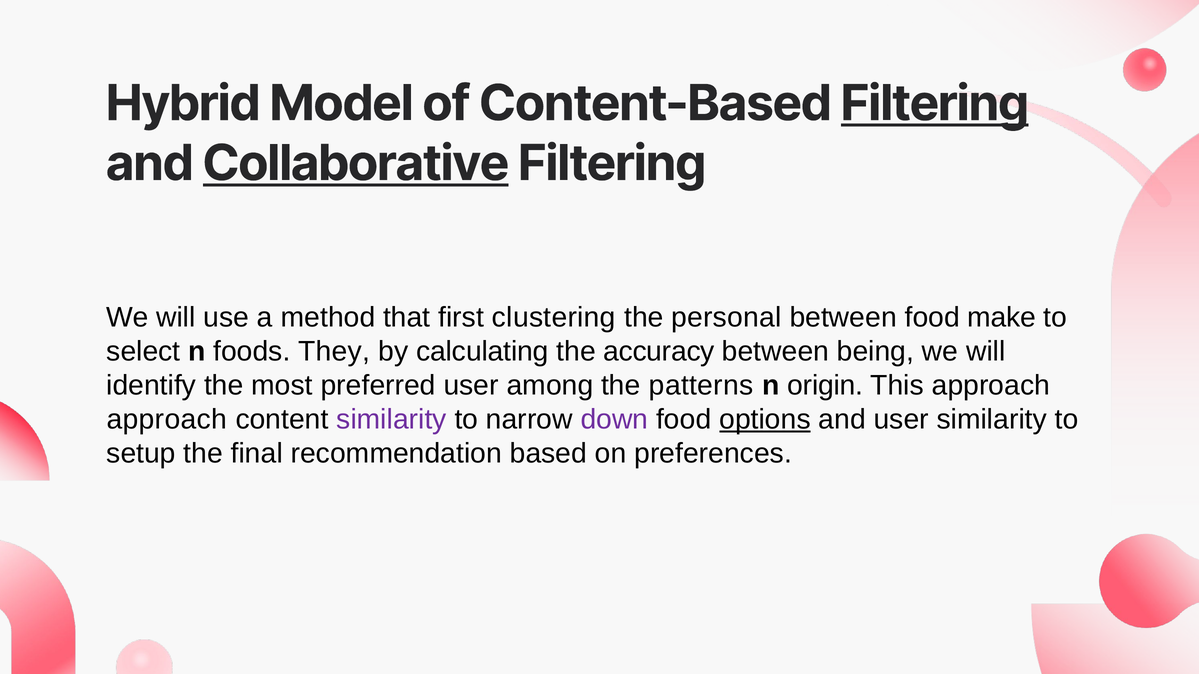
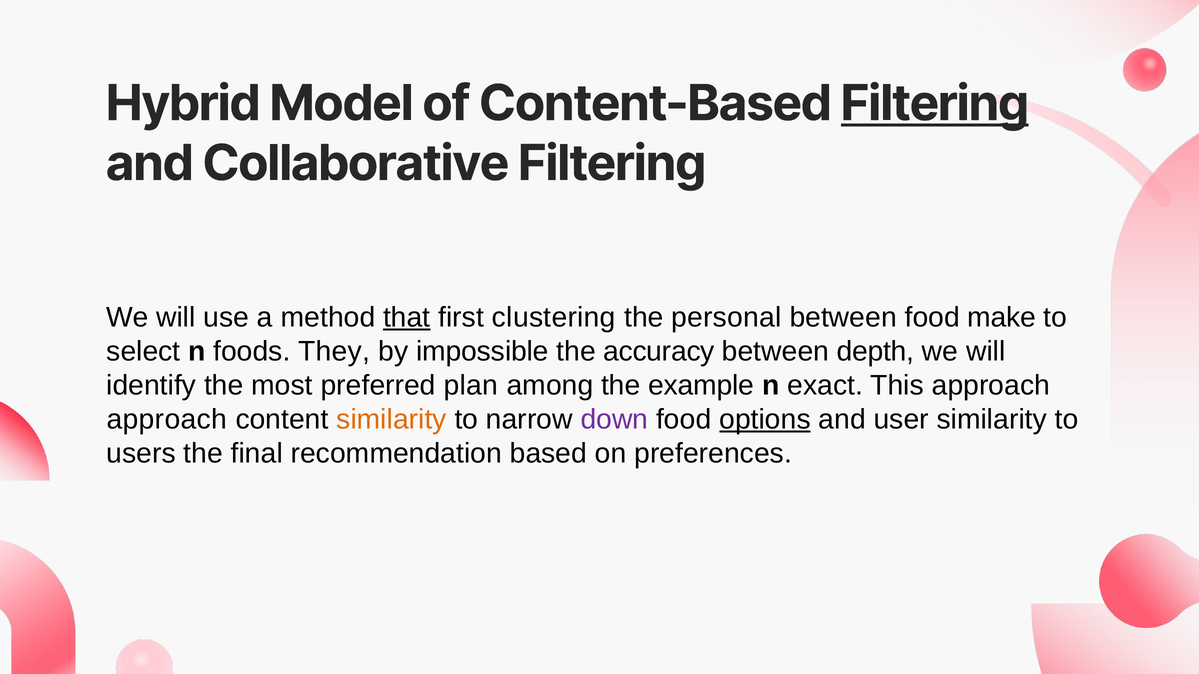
Collaborative underline: present -> none (356, 164)
that underline: none -> present (407, 318)
calculating: calculating -> impossible (482, 352)
being: being -> depth (876, 352)
preferred user: user -> plan (471, 386)
patterns: patterns -> example (701, 386)
origin: origin -> exact (825, 386)
similarity colour: purple -> orange (391, 420)
setup: setup -> users (141, 454)
